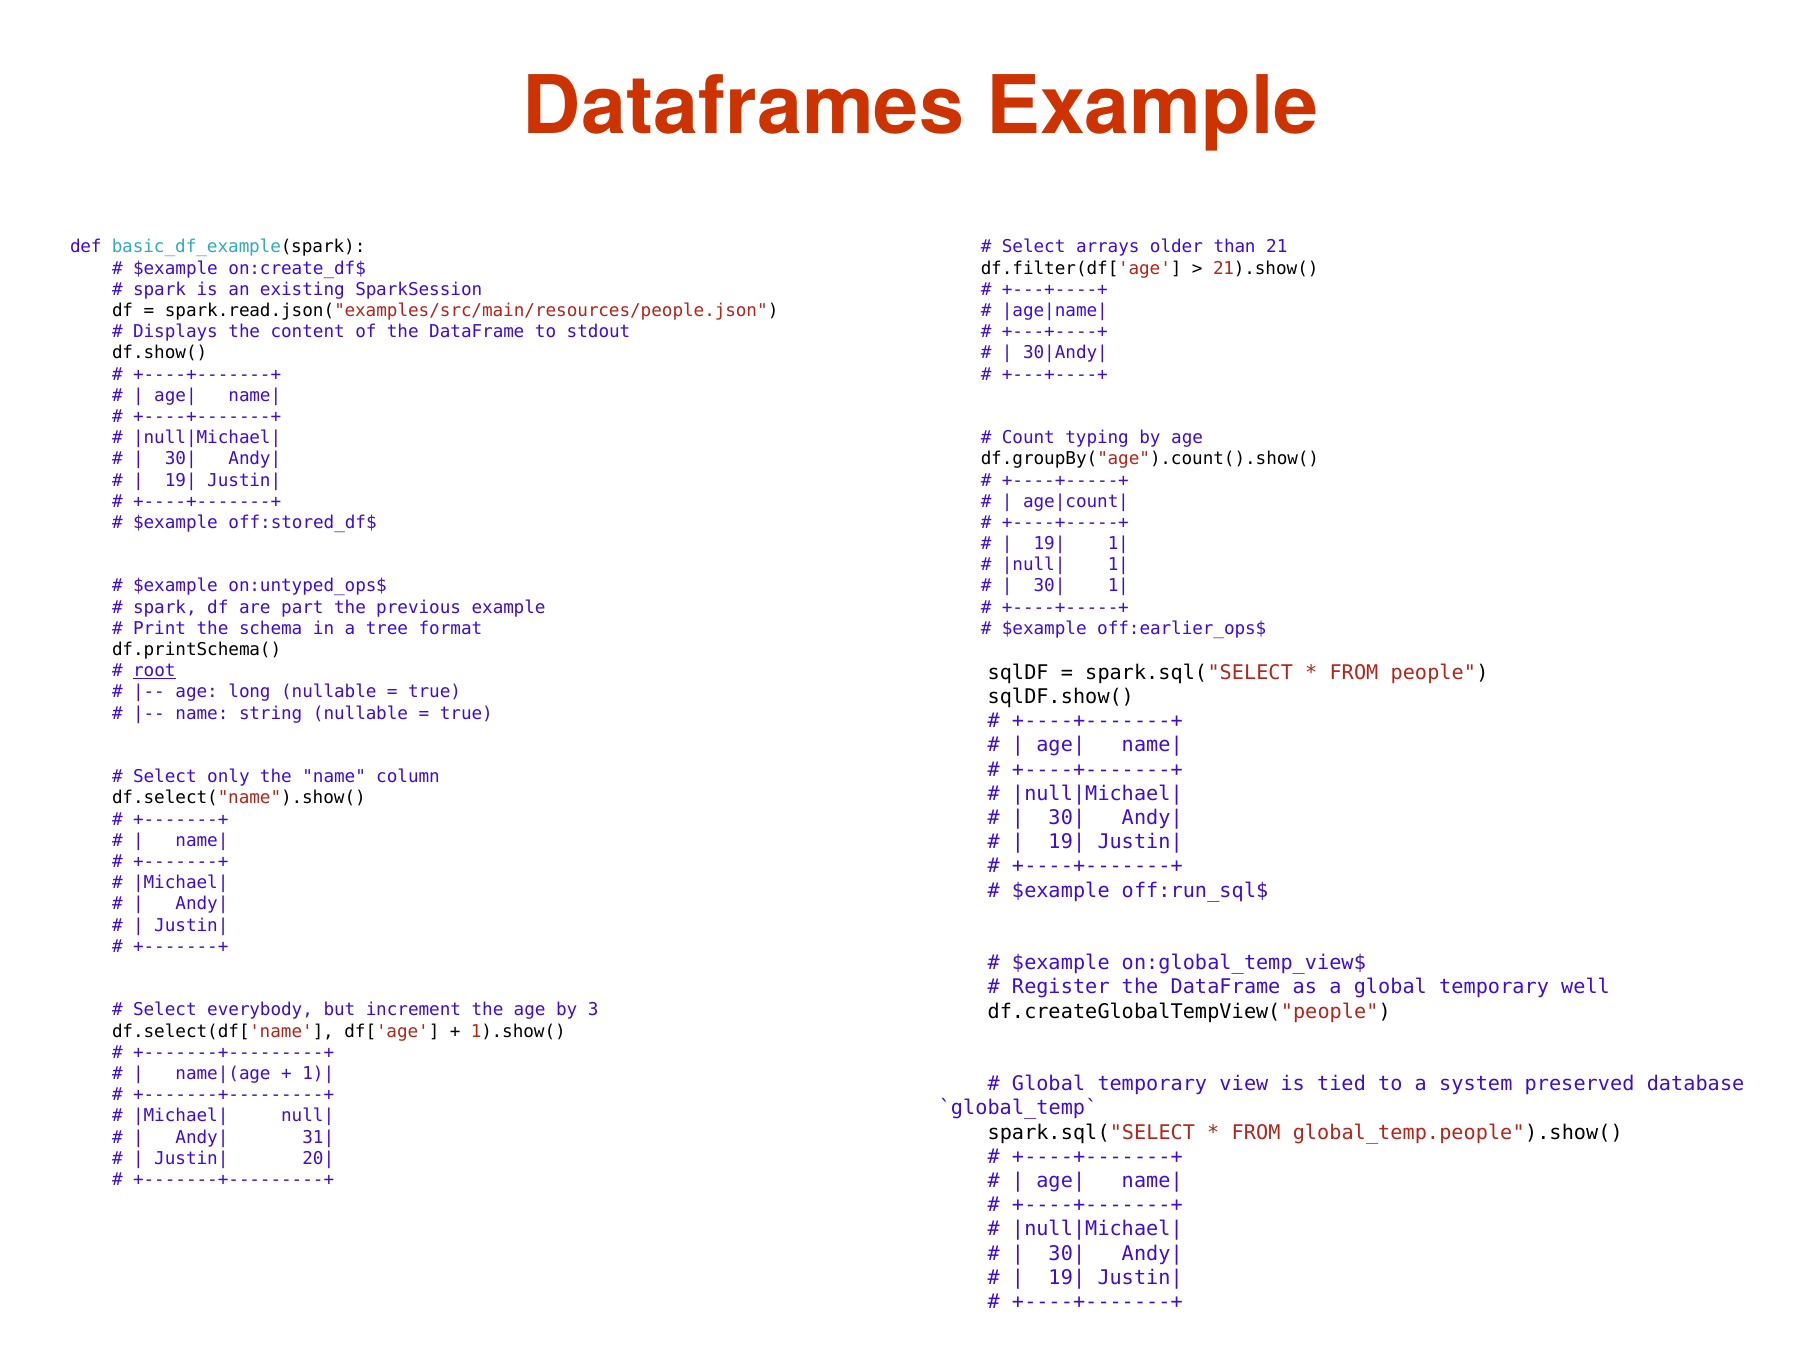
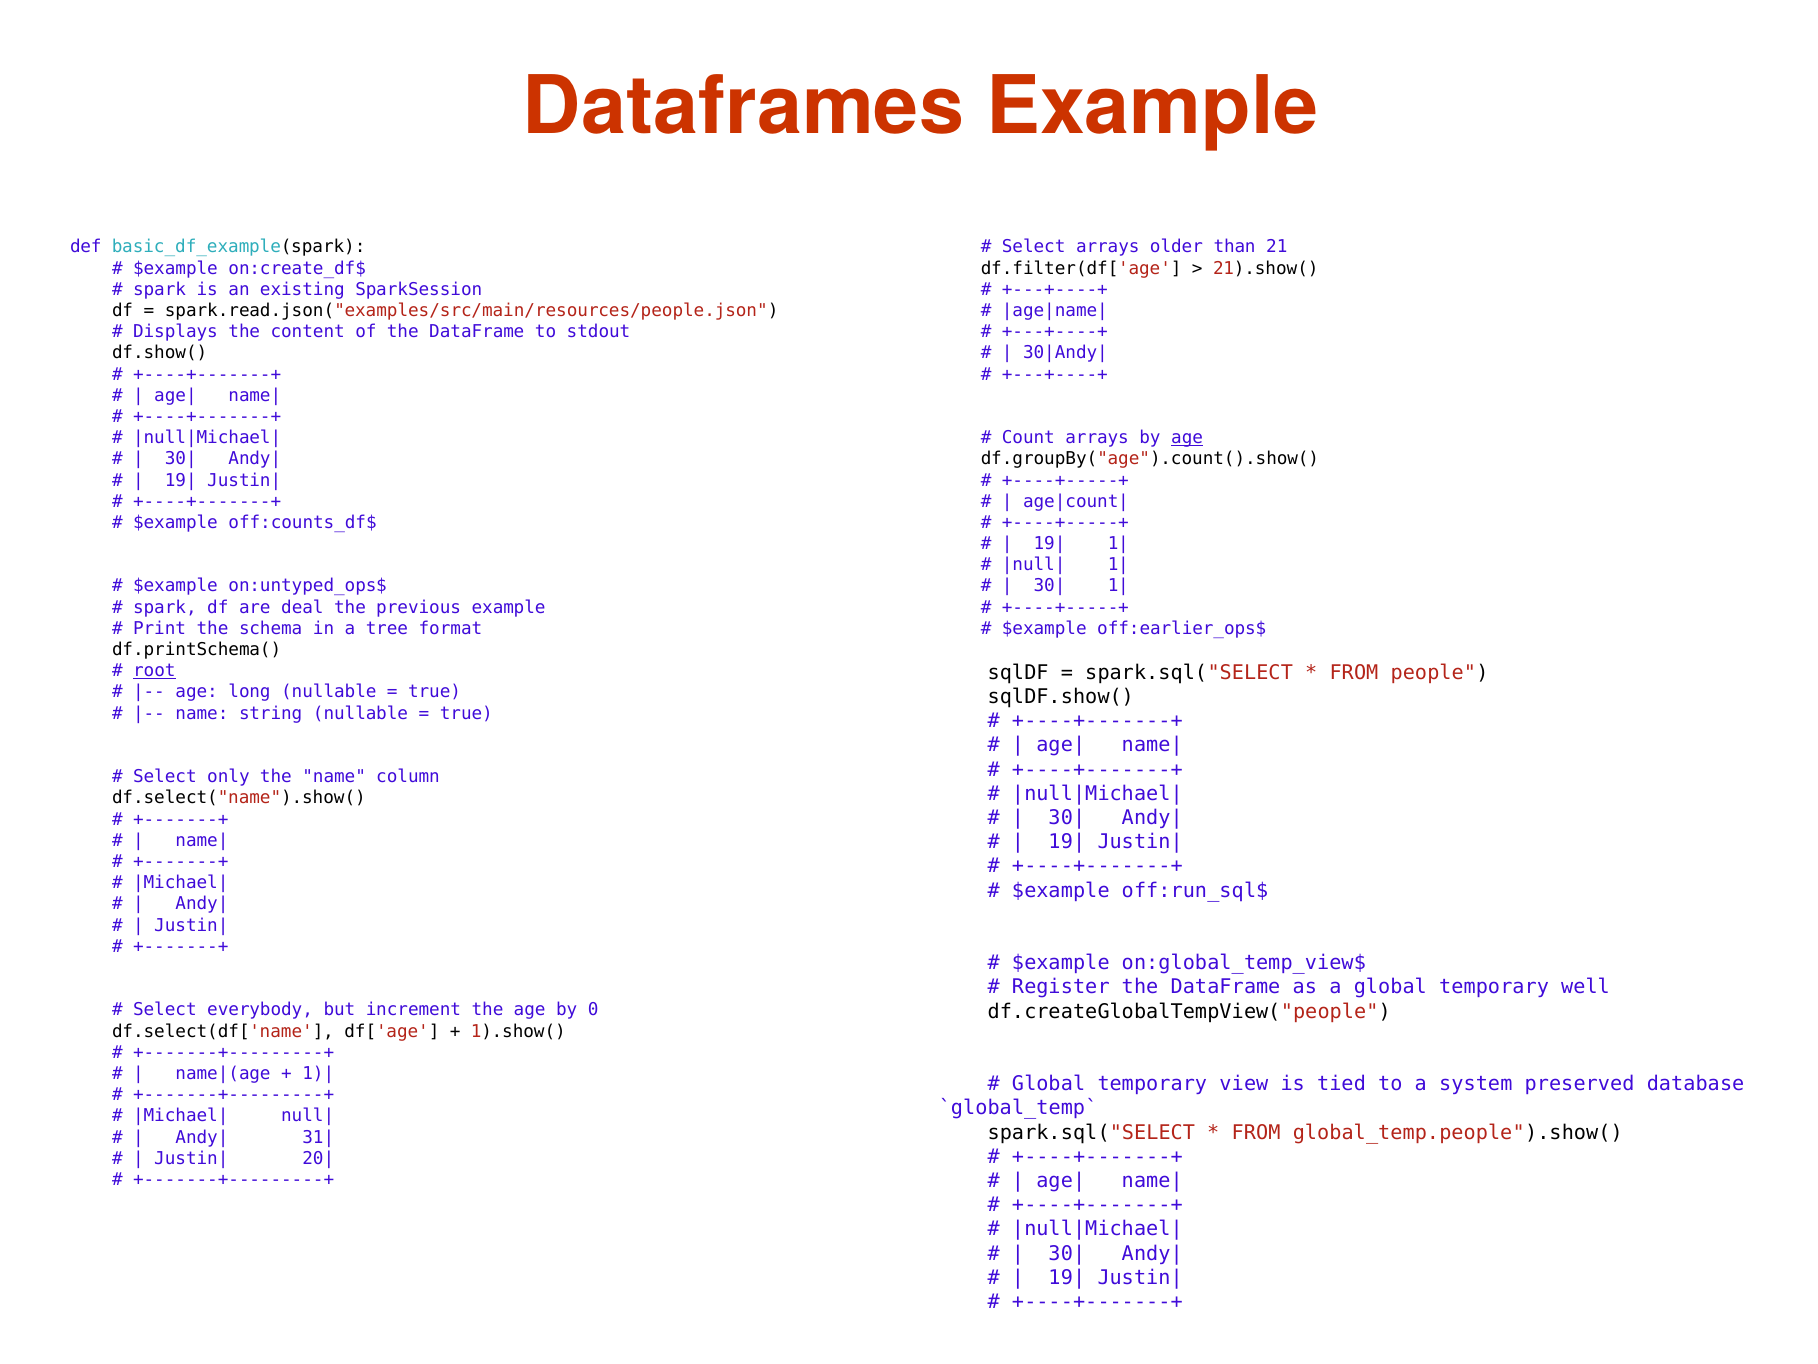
Count typing: typing -> arrays (1097, 438)
age underline: none -> present (1187, 438)
off:stored_df$: off:stored_df$ -> off:counts_df$ (303, 522)
part: part -> deal (302, 607)
3: 3 -> 0 (593, 1010)
